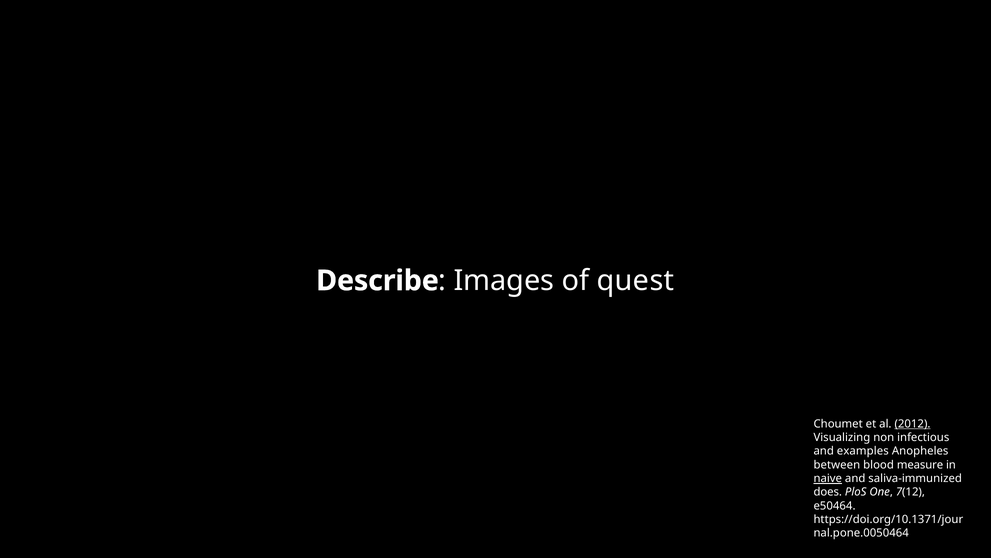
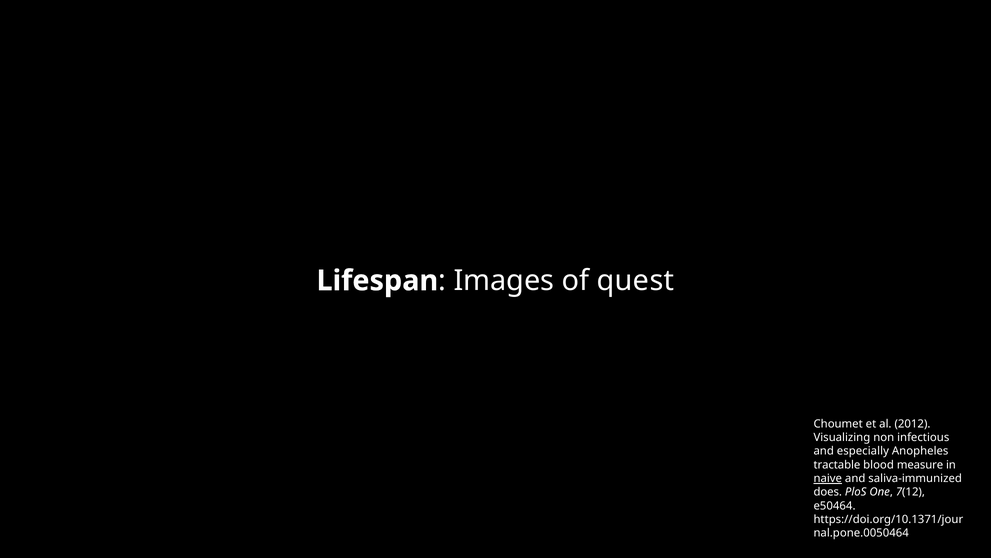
Describe: Describe -> Lifespan (377, 280)
2012 underline: present -> none (913, 424)
examples: examples -> especially (863, 451)
between: between -> tractable (837, 464)
